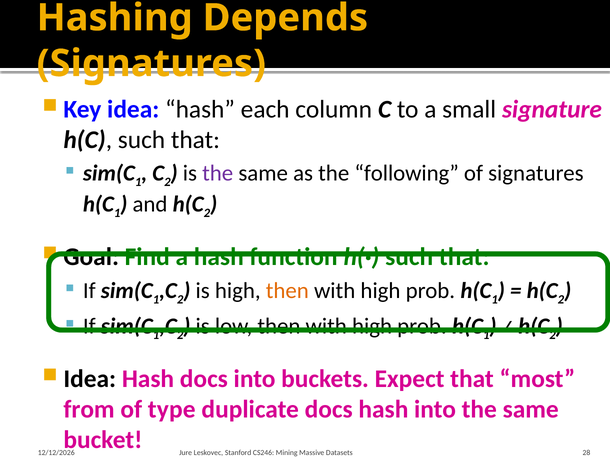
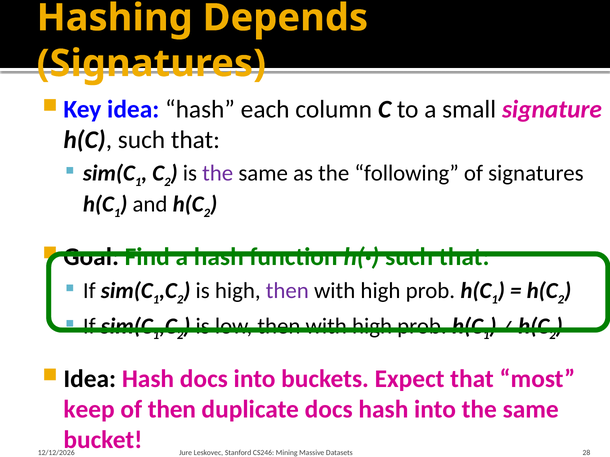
then colour: orange -> purple (287, 291)
from: from -> keep (89, 410)
of type: type -> then (172, 410)
